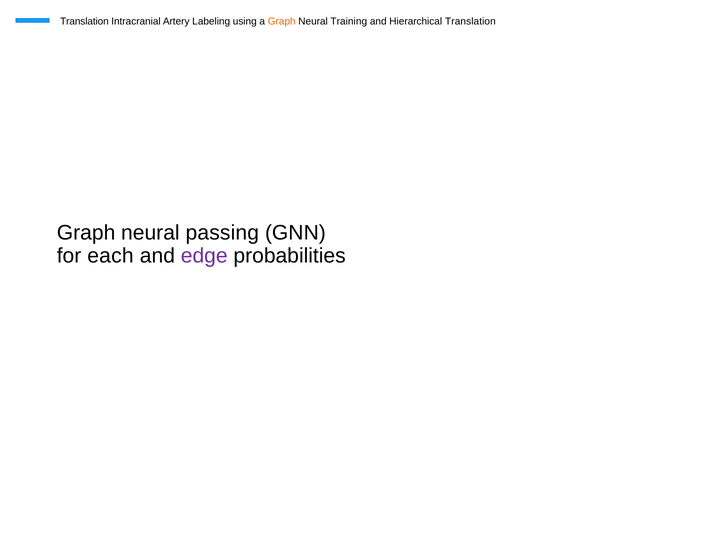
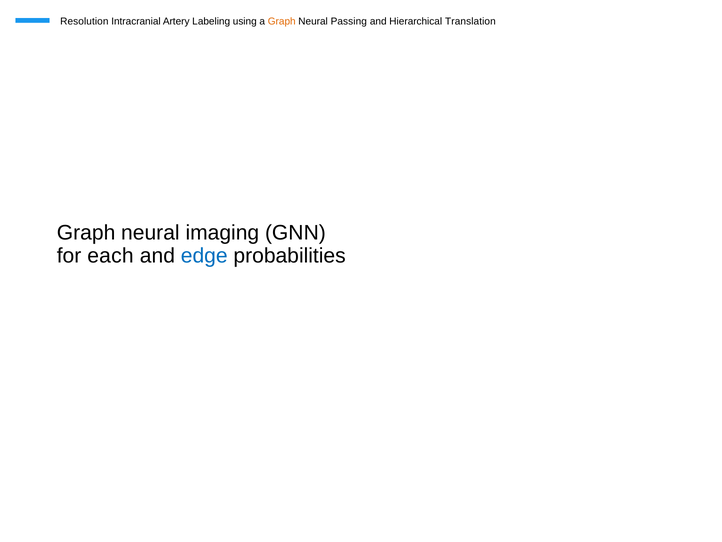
Translation: Translation -> Resolution (84, 22)
Training: Training -> Passing (349, 22)
passing: passing -> imaging (222, 233)
edge colour: purple -> blue (204, 256)
